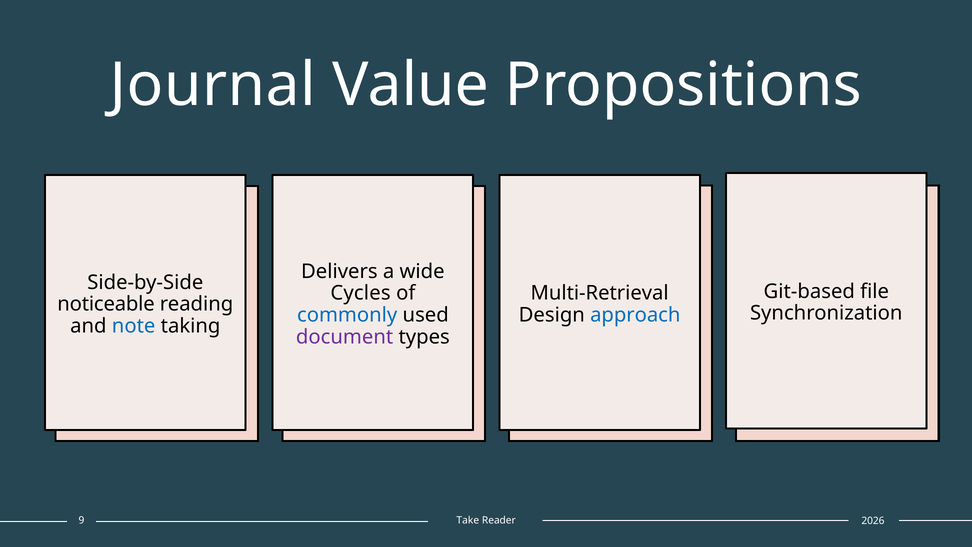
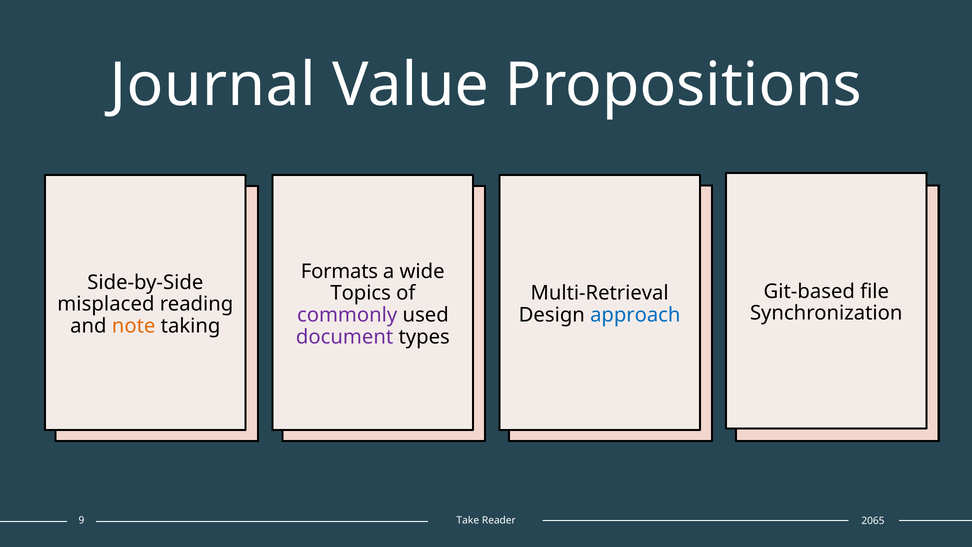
Delivers: Delivers -> Formats (339, 271)
Cycles: Cycles -> Topics (361, 293)
noticeable: noticeable -> misplaced (106, 304)
commonly colour: blue -> purple (347, 315)
note colour: blue -> orange (134, 326)
2026: 2026 -> 2065 (873, 521)
